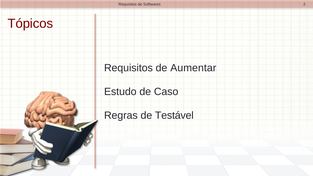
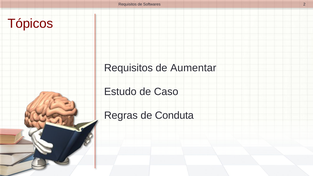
Testável: Testável -> Conduta (174, 115)
